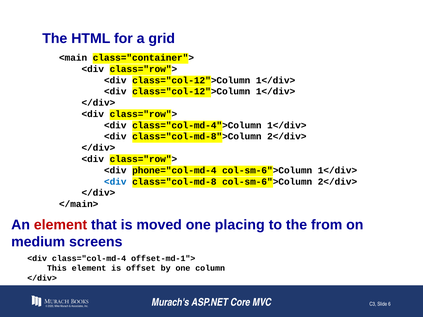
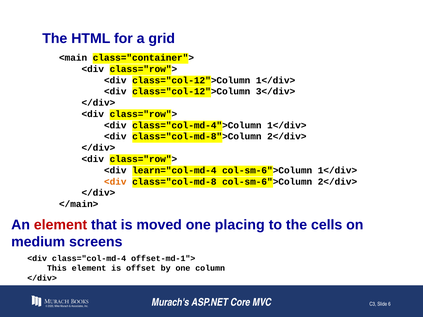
1</div>: 1</div> -> 3</div> (276, 92)
phone="col-md-4: phone="col-md-4 -> learn="col-md-4 (174, 170)
<div colour: blue -> orange (115, 182)
from: from -> cells (327, 225)
